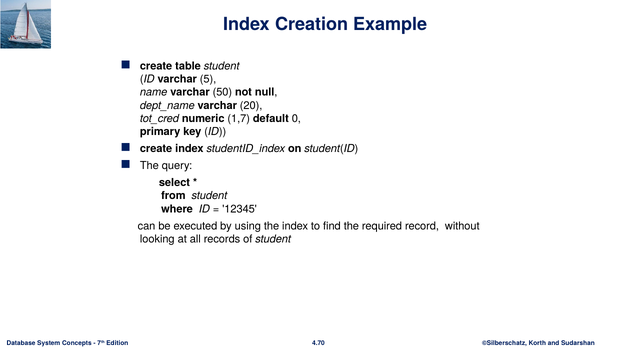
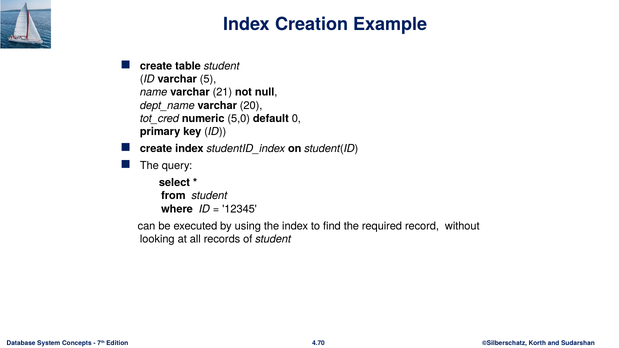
50: 50 -> 21 (222, 92)
1,7: 1,7 -> 5,0 (239, 119)
